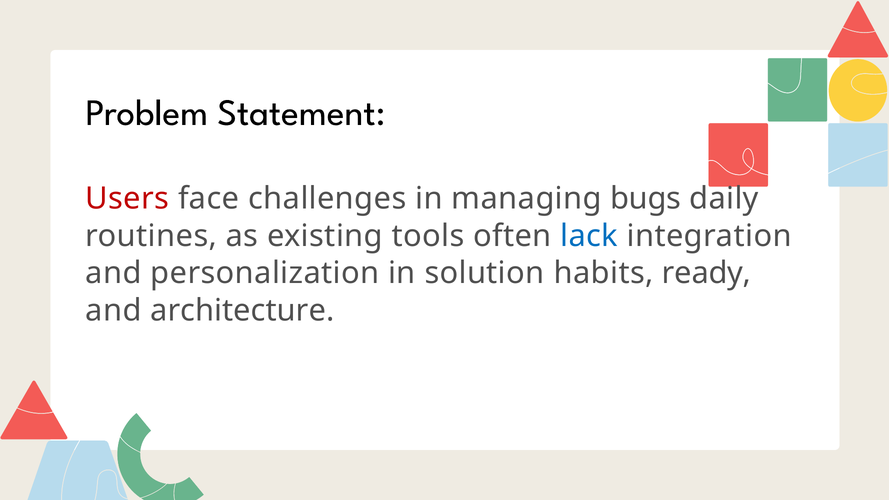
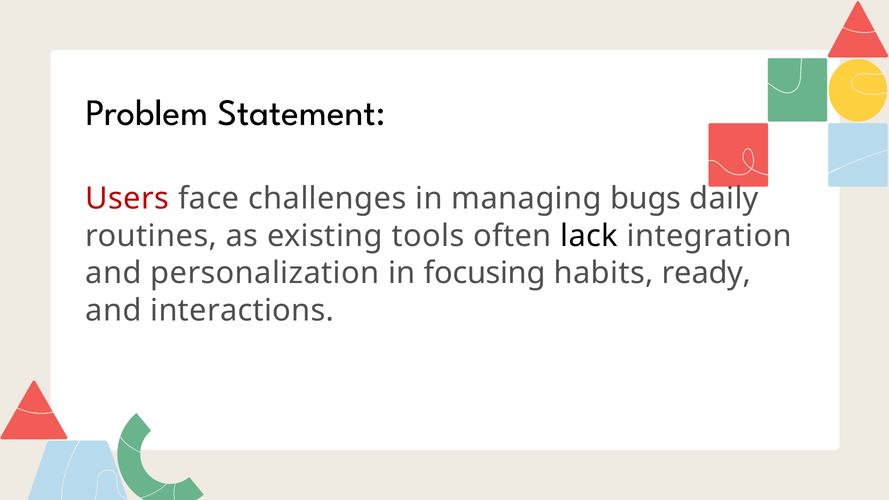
lack colour: blue -> black (589, 236)
solution: solution -> focusing (485, 273)
architecture: architecture -> interactions (242, 311)
